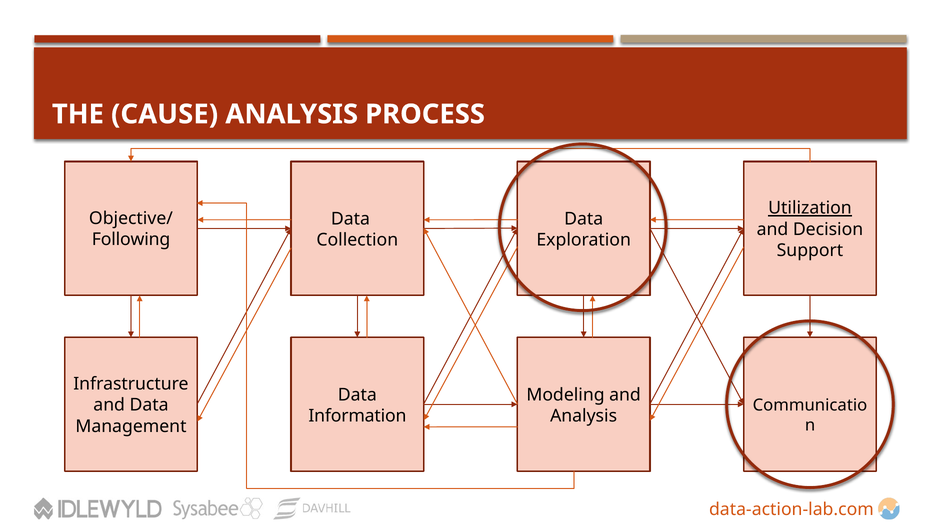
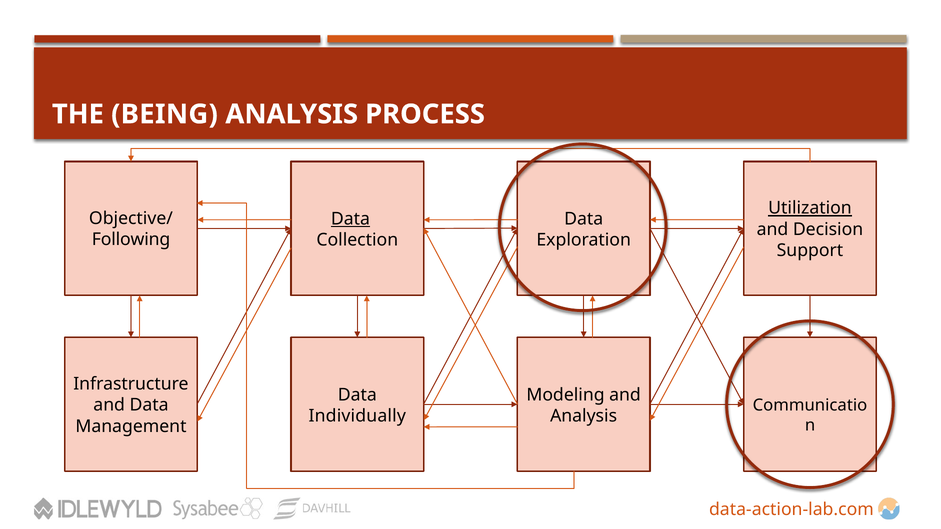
CAUSE: CAUSE -> BEING (164, 114)
Data underline: none -> present (350, 219)
Information: Information -> Individually (357, 416)
